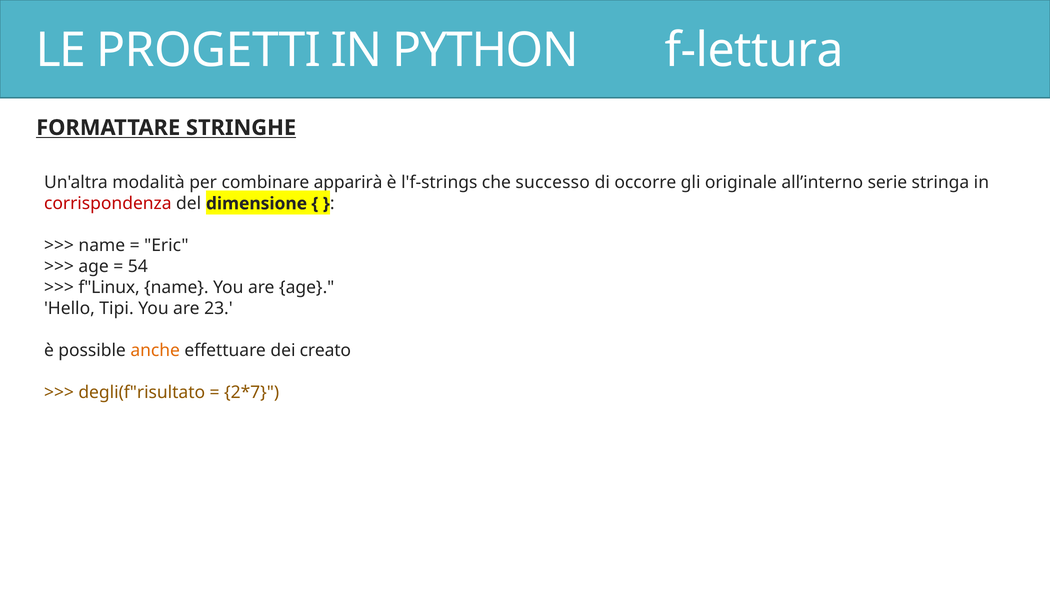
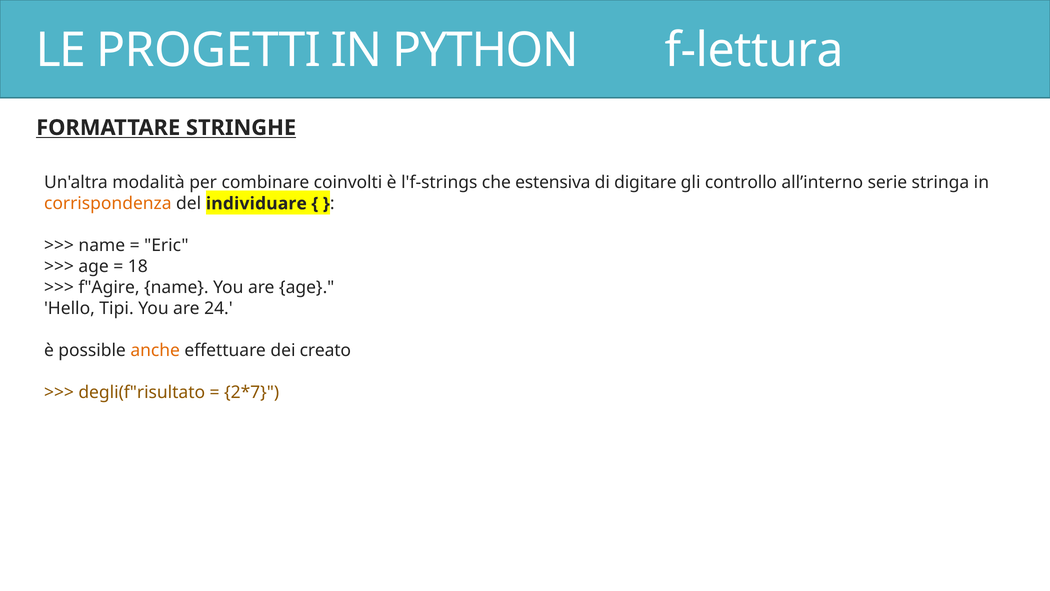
apparirà: apparirà -> coinvolti (348, 182)
successo: successo -> estensiva (553, 182)
occorre: occorre -> digitare (645, 182)
originale: originale -> controllo (741, 182)
corrispondenza colour: red -> orange (108, 203)
dimensione: dimensione -> individuare (256, 203)
54: 54 -> 18 (138, 266)
f"Linux: f"Linux -> f"Agire (109, 287)
23: 23 -> 24 (218, 308)
